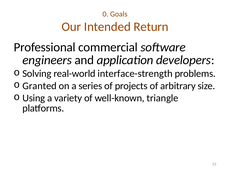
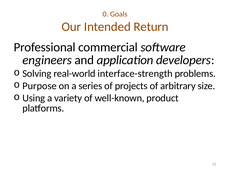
Granted: Granted -> Purpose (40, 86)
triangle: triangle -> product (163, 98)
